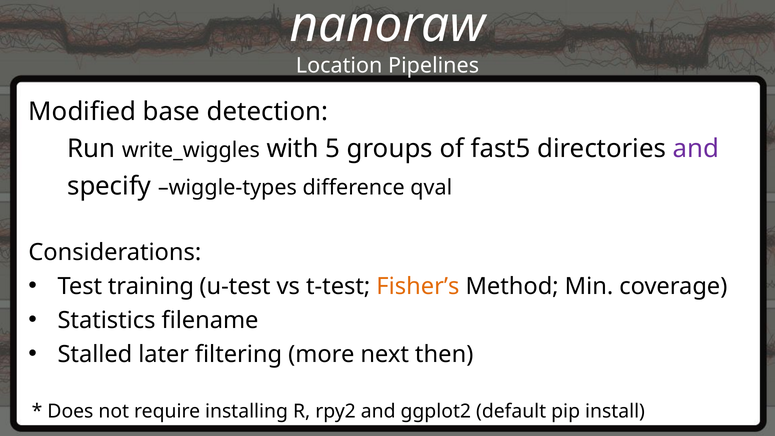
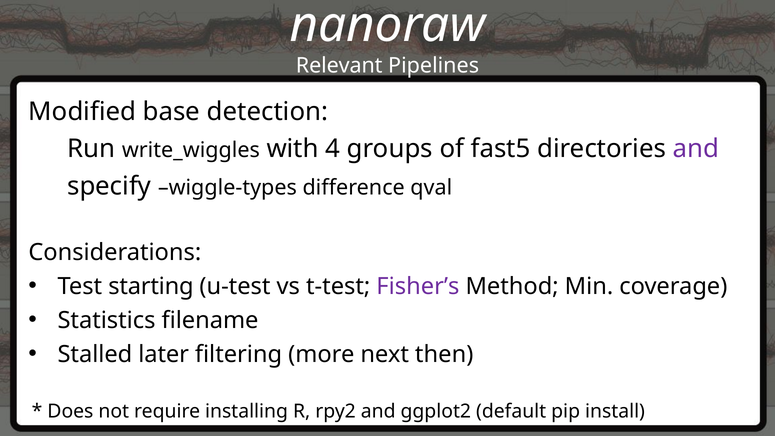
Location: Location -> Relevant (339, 65)
5: 5 -> 4 (333, 149)
training: training -> starting (151, 286)
Fisher’s colour: orange -> purple (418, 286)
